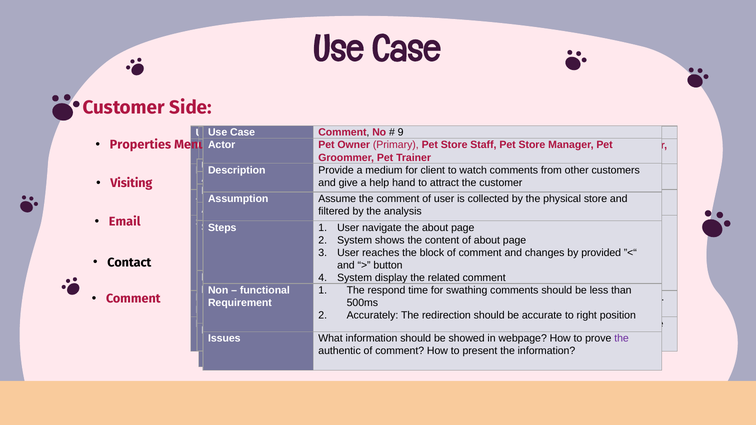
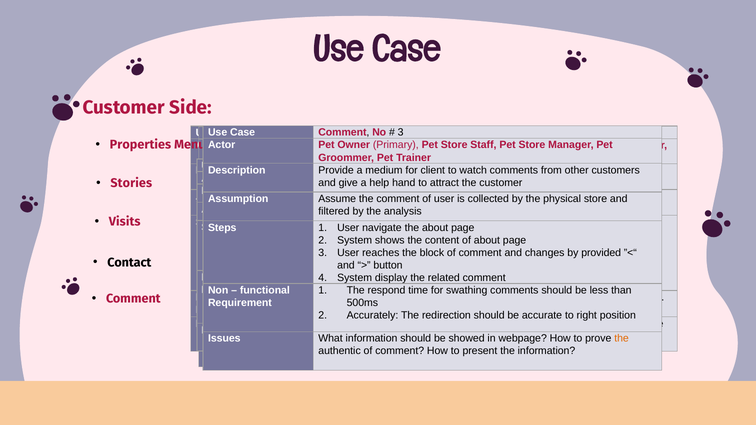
9: 9 -> 3 (401, 133)
Visiting: Visiting -> Stories (131, 183)
Email: Email -> Visits (125, 222)
the colour: purple -> orange (622, 339)
